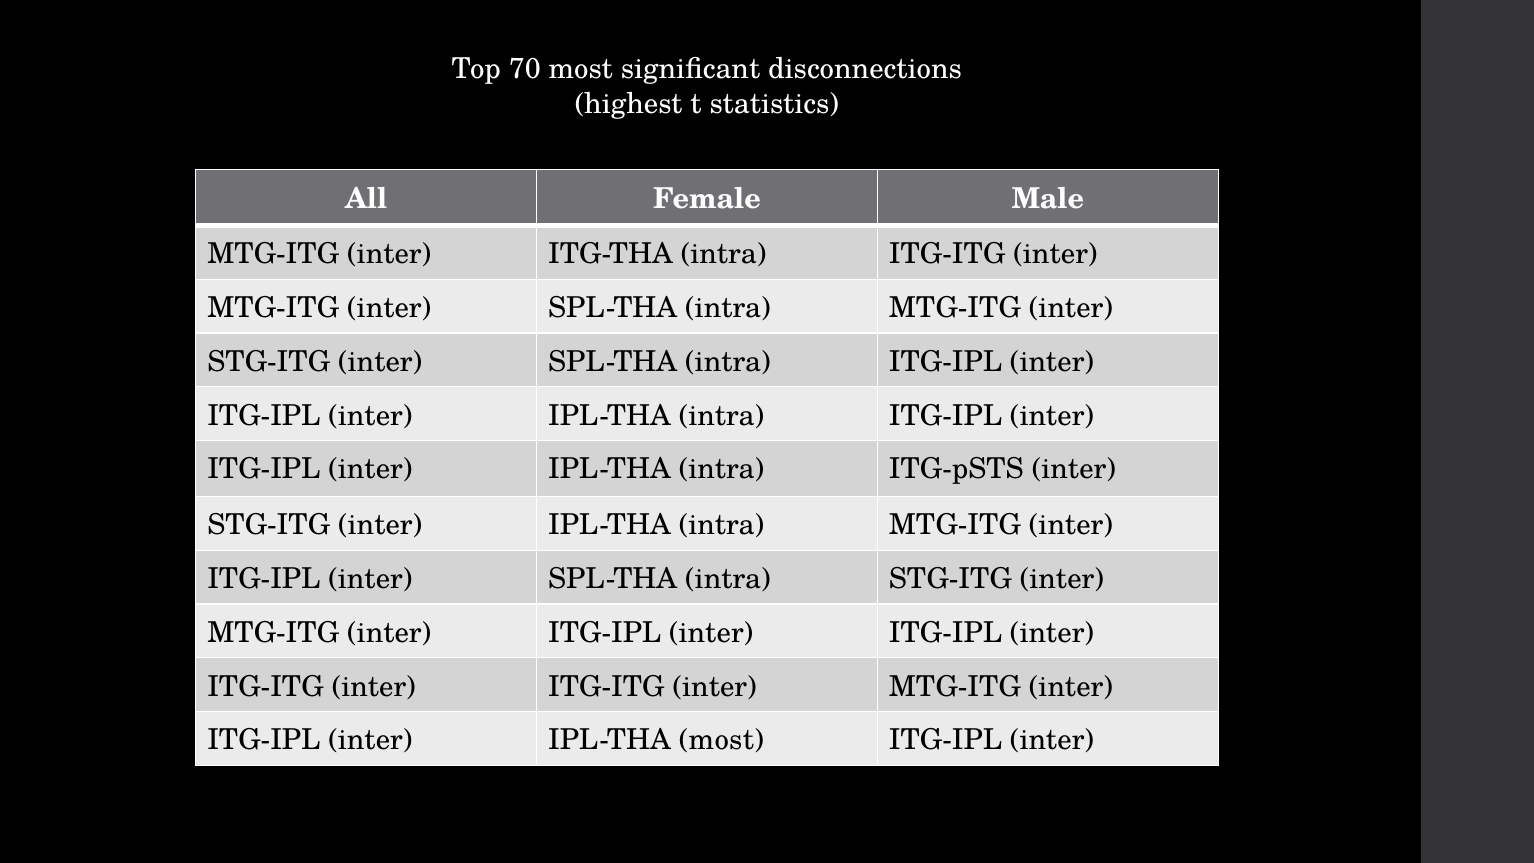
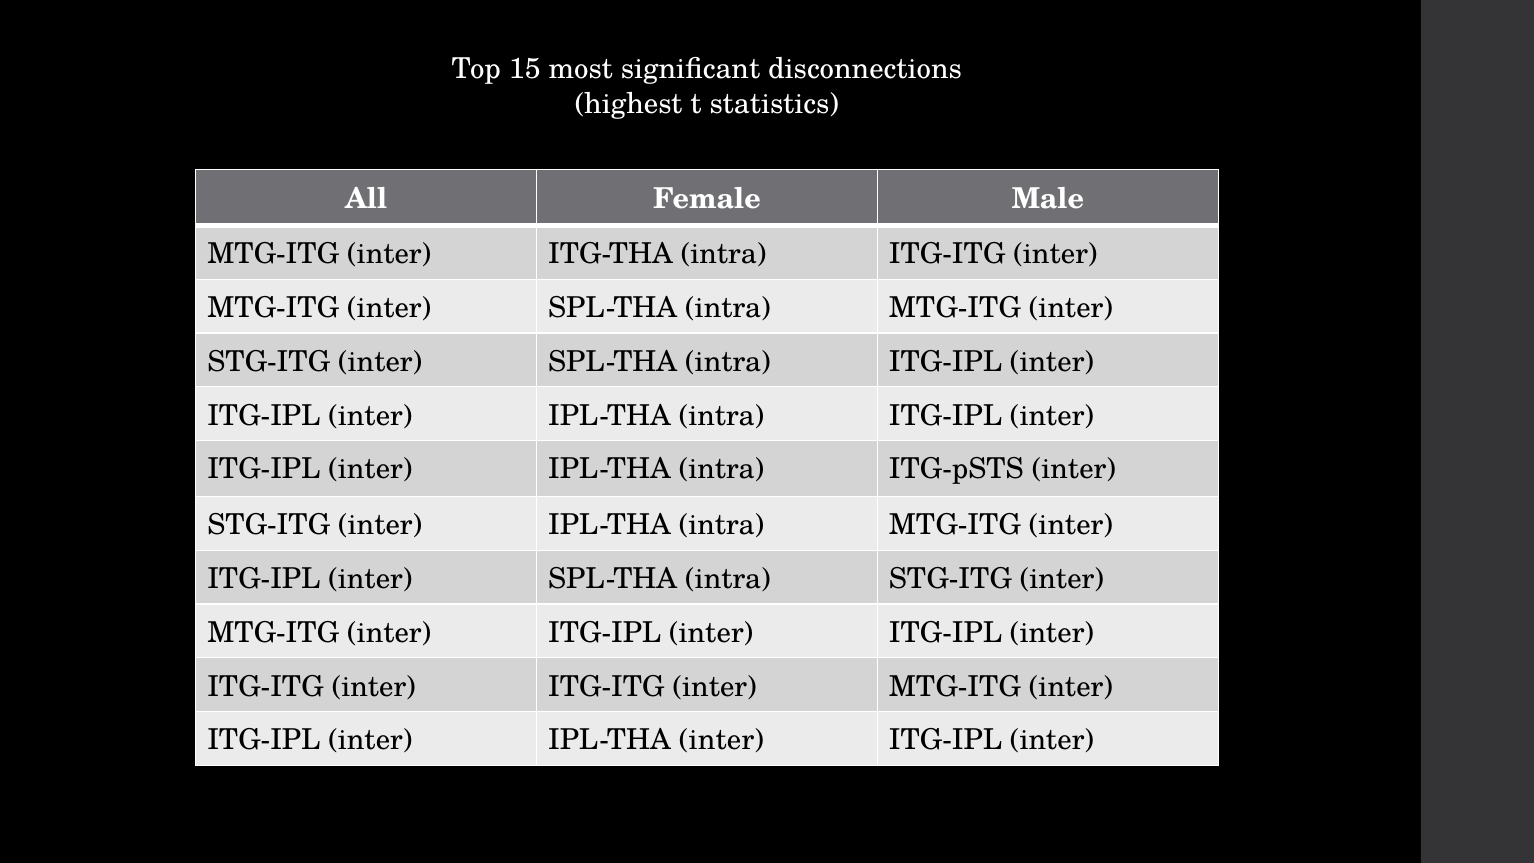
70: 70 -> 15 (525, 69)
IPL-THA most: most -> inter (721, 740)
